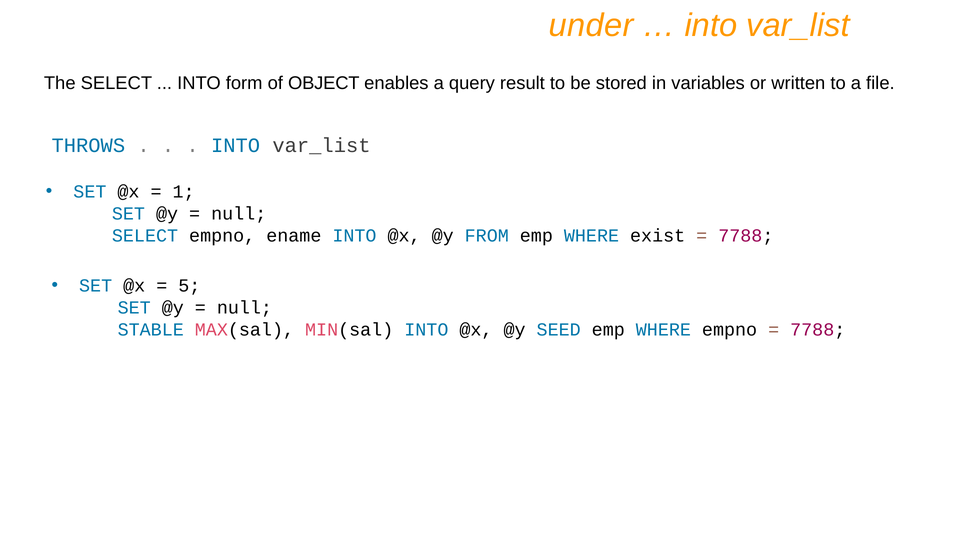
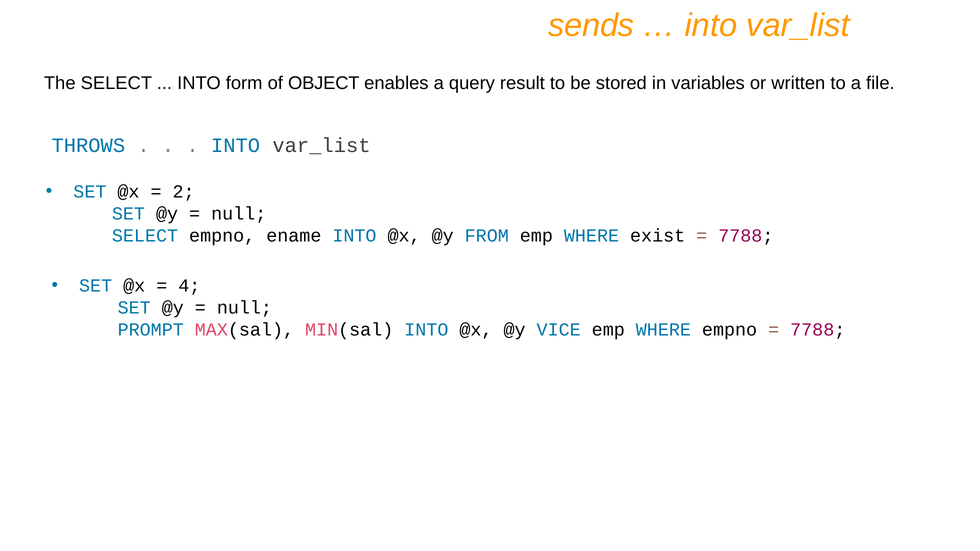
under: under -> sends (591, 26)
1: 1 -> 2 (184, 192)
5: 5 -> 4 (189, 286)
STABLE: STABLE -> PROMPT (151, 330)
SEED: SEED -> VICE (559, 330)
